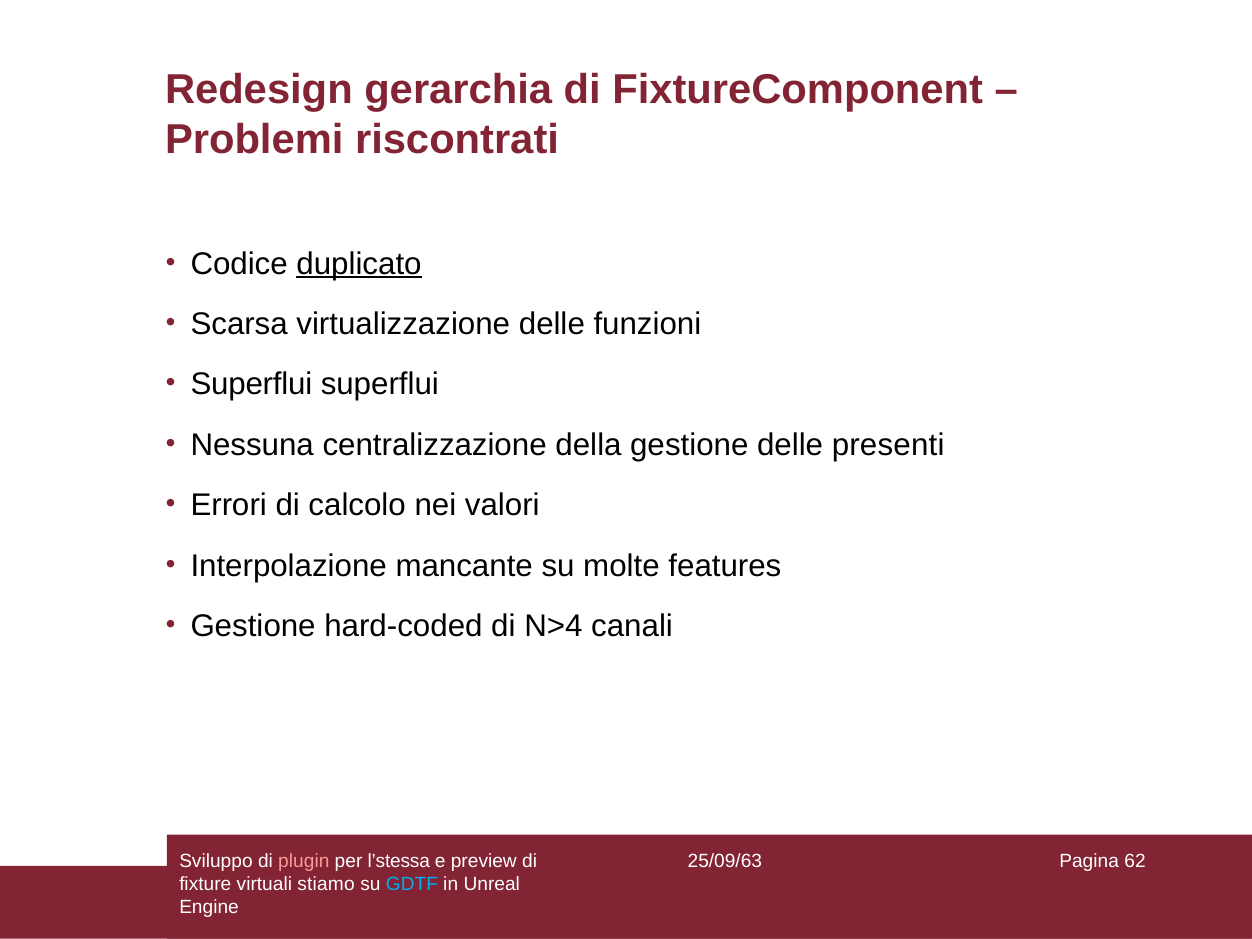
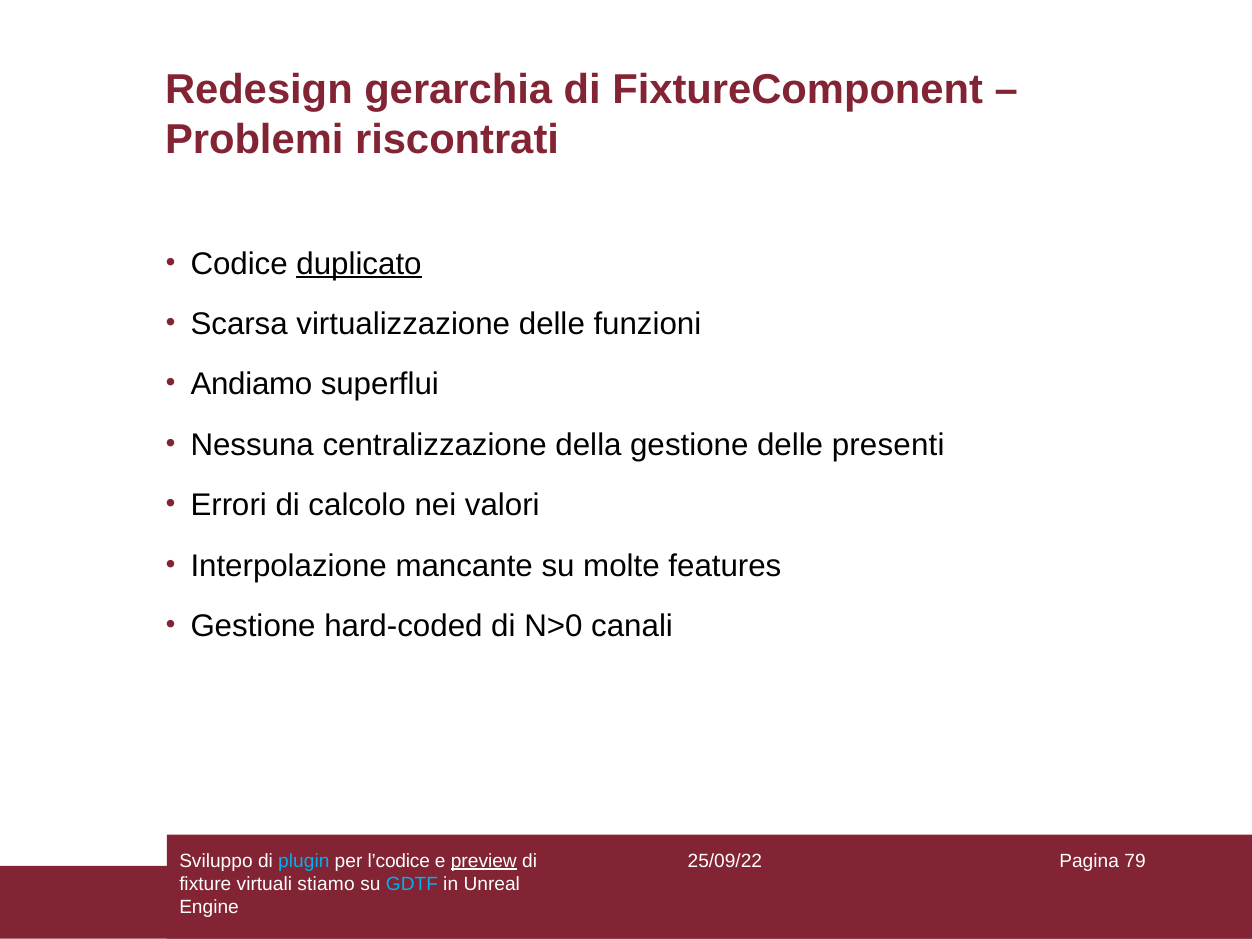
Superflui: Superflui -> Andiamo (251, 385)
N>4: N>4 -> N>0 (553, 626)
plugin colour: pink -> light blue (304, 861)
l’stessa: l’stessa -> l’codice (399, 861)
preview underline: none -> present (484, 861)
25/09/63: 25/09/63 -> 25/09/22 (725, 861)
62: 62 -> 79 (1135, 861)
